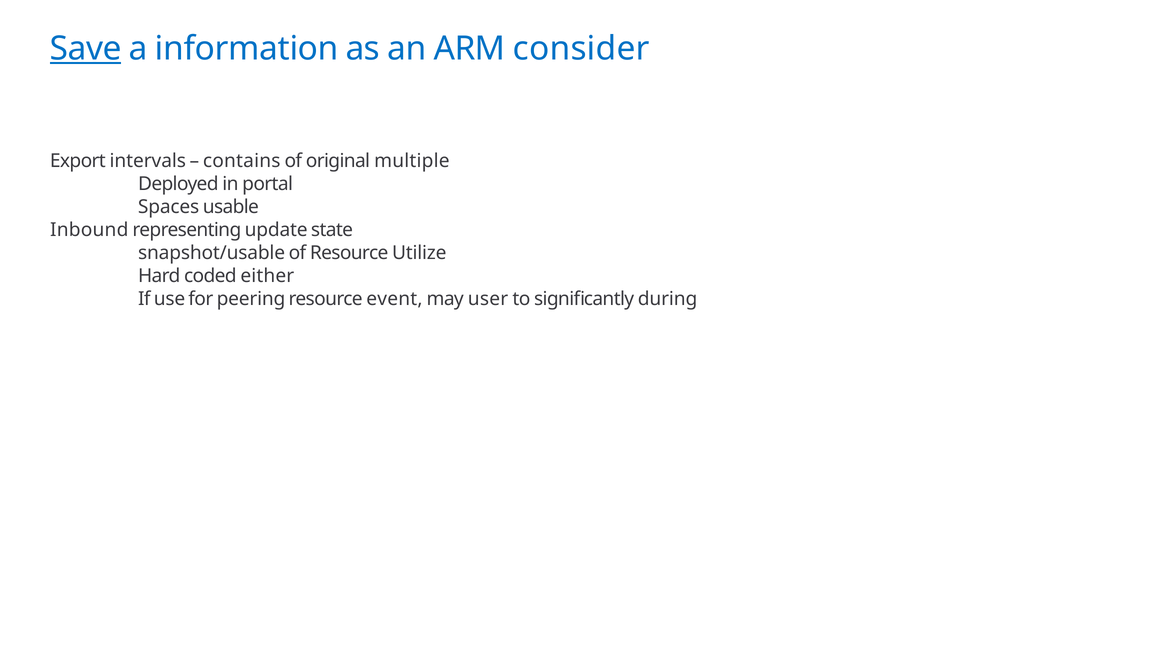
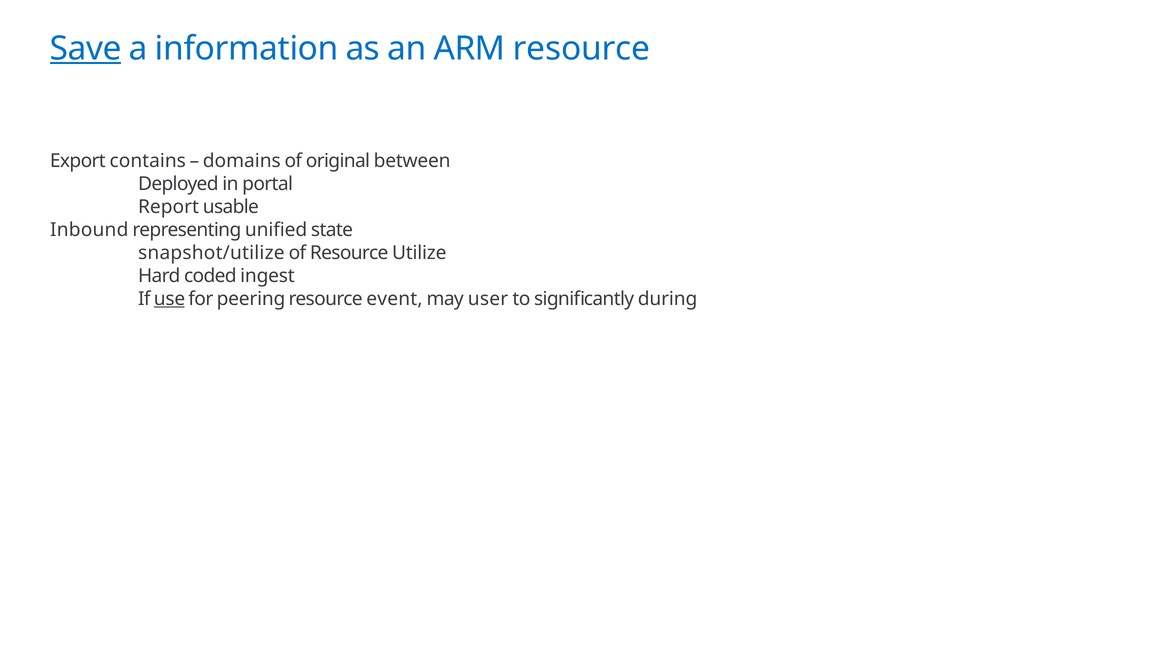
ARM consider: consider -> resource (582, 49)
intervals: intervals -> contains (148, 161)
contains: contains -> domains (242, 161)
multiple: multiple -> between (412, 161)
Spaces: Spaces -> Report (169, 207)
update: update -> unified (276, 230)
snapshot/usable: snapshot/usable -> snapshot/utilize (211, 253)
either: either -> ingest (268, 276)
use underline: none -> present (170, 299)
